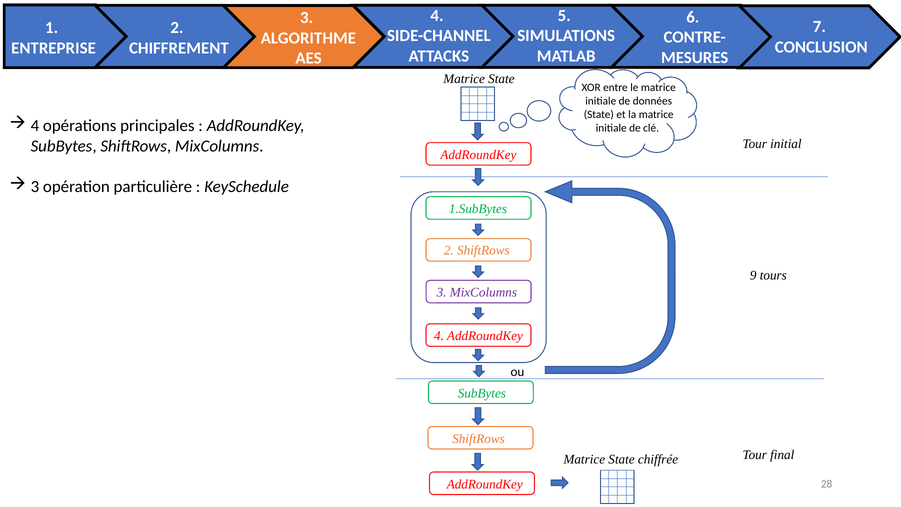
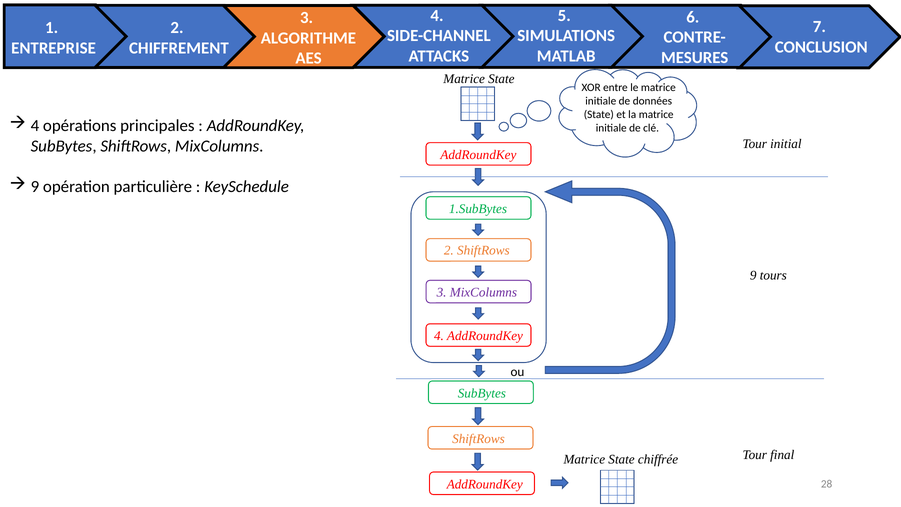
3: 3 -> 9 (35, 186)
